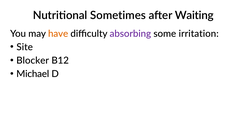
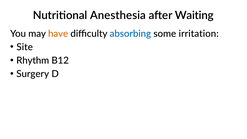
Sometimes: Sometimes -> Anesthesia (118, 15)
absorbing colour: purple -> blue (130, 34)
Blocker: Blocker -> Rhythm (33, 61)
Michael: Michael -> Surgery (33, 74)
